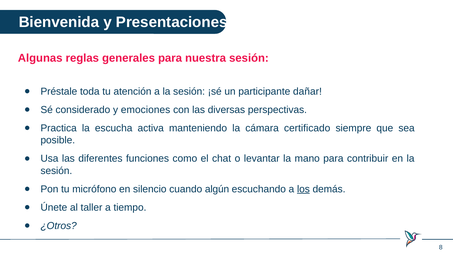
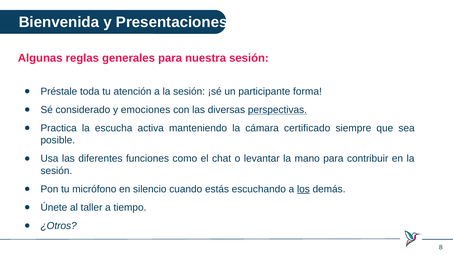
dañar: dañar -> forma (307, 91)
perspectivas underline: none -> present (277, 110)
algún: algún -> estás (217, 189)
